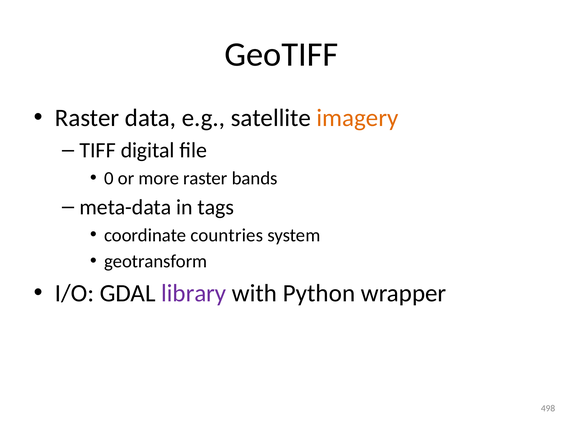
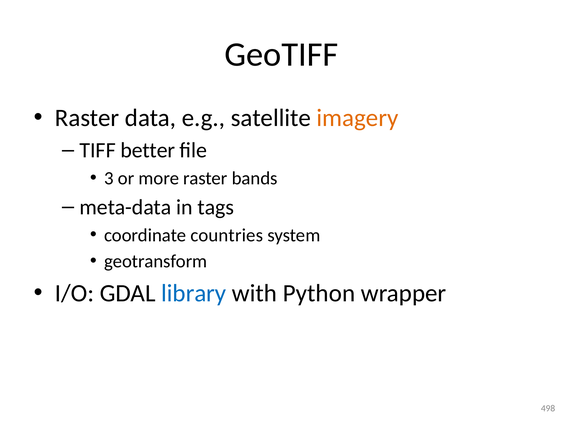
digital: digital -> better (148, 150)
0: 0 -> 3 (109, 178)
library colour: purple -> blue (194, 293)
